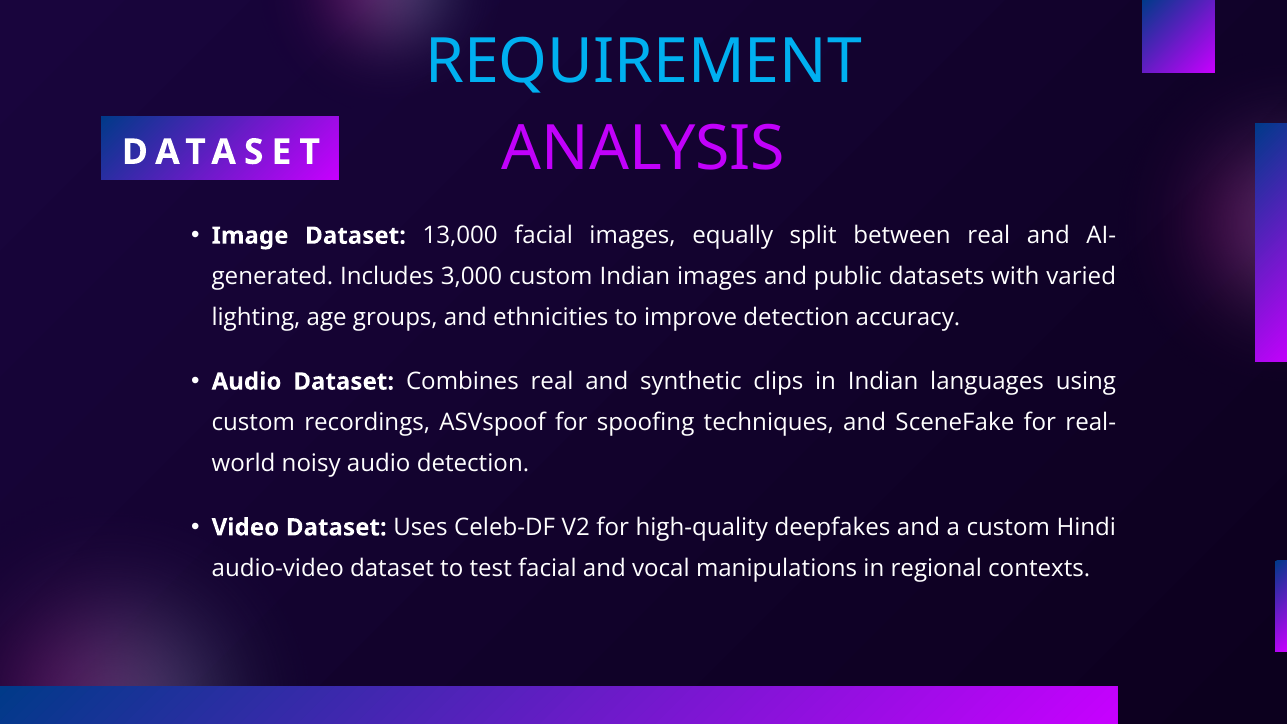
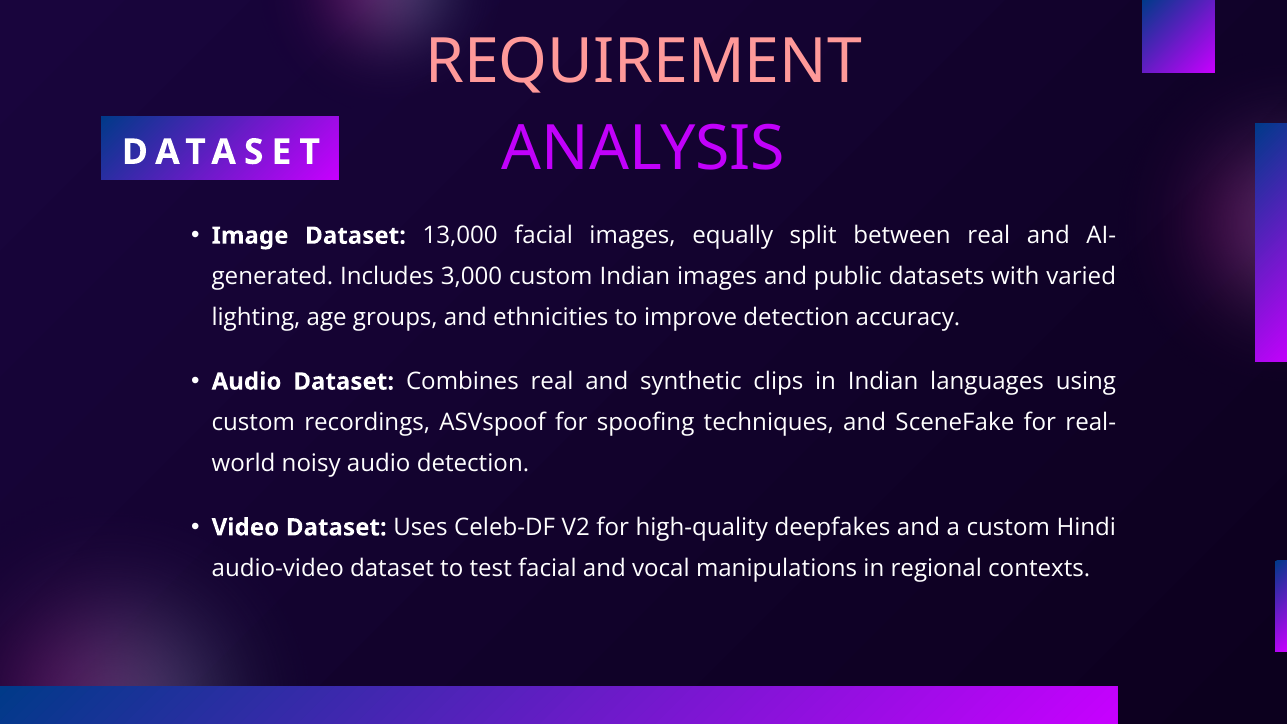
REQUIREMENT colour: light blue -> pink (643, 62)
